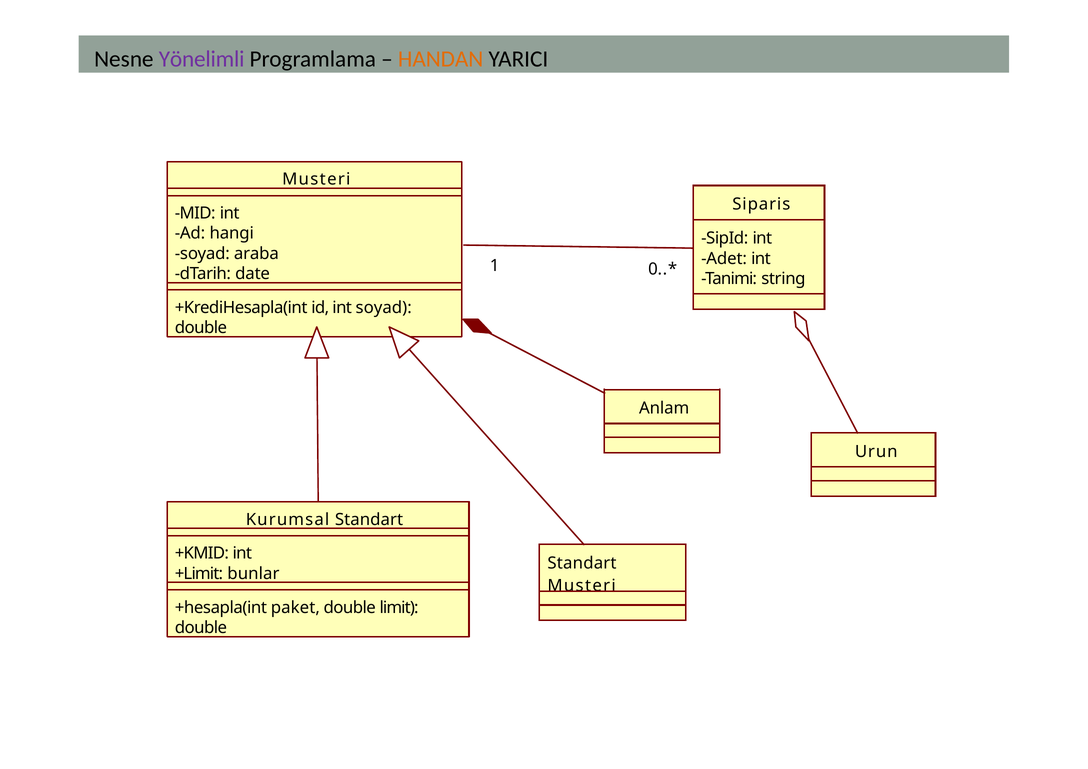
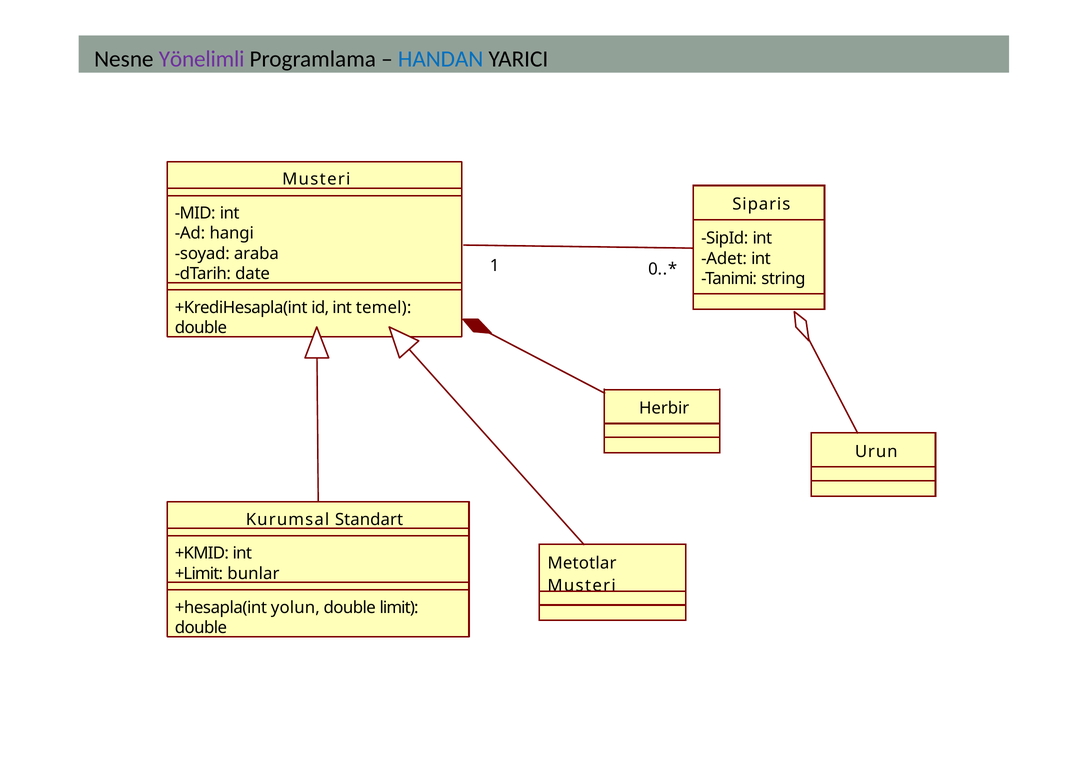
HANDAN colour: orange -> blue (441, 59)
int soyad: soyad -> temel (384, 308)
Anlam: Anlam -> Herbir (664, 408)
Standart: Standart -> Metotlar (582, 563)
paket: paket -> yolun (295, 607)
